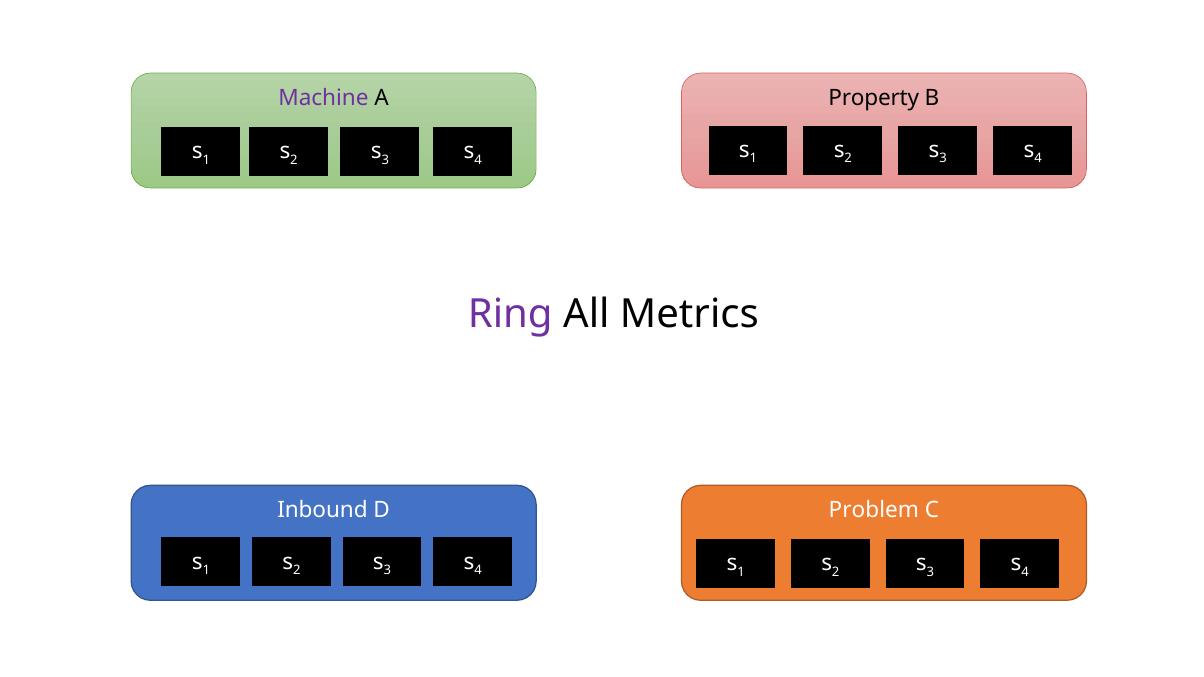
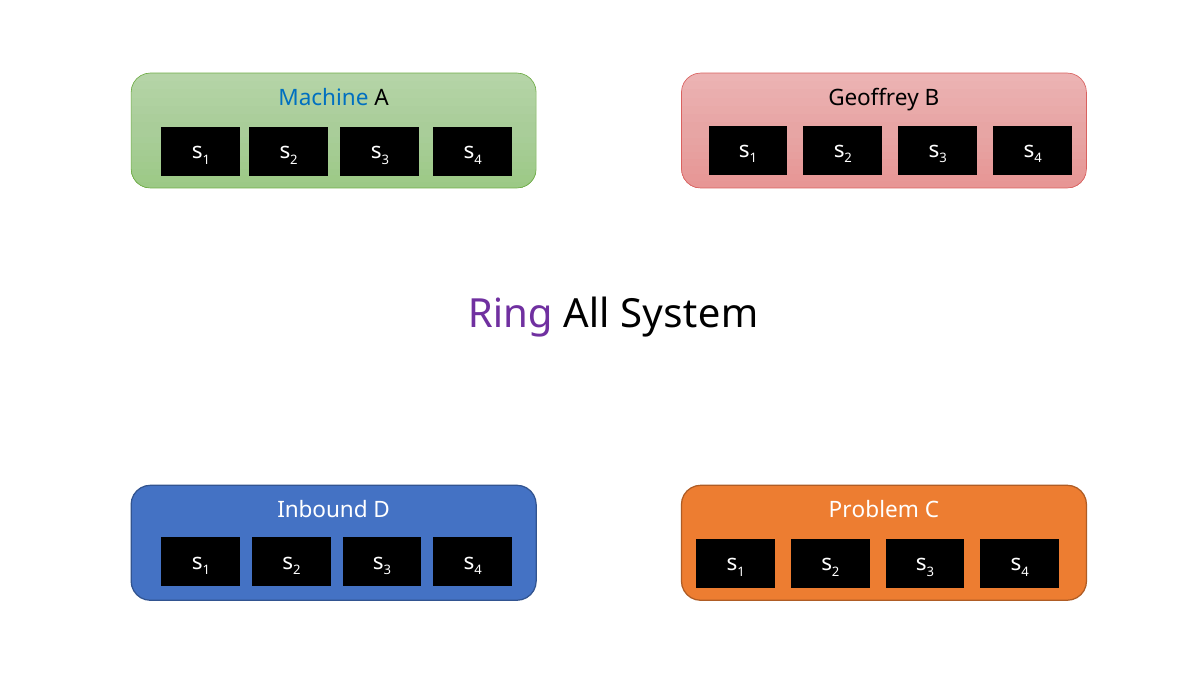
Machine colour: purple -> blue (323, 98)
Property: Property -> Geoffrey (874, 98)
Metrics: Metrics -> System (689, 314)
